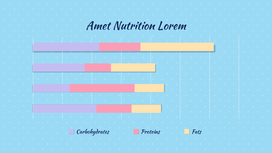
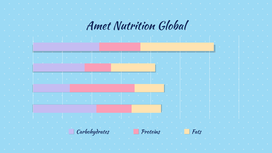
Lorem: Lorem -> Global (172, 26)
